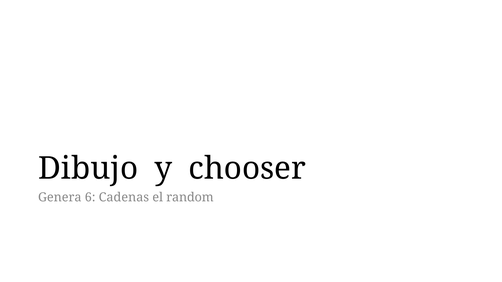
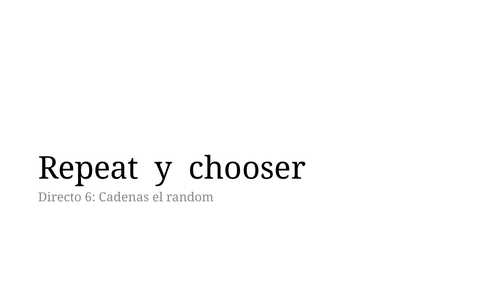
Dibujo: Dibujo -> Repeat (88, 169)
Genera: Genera -> Directo (60, 198)
